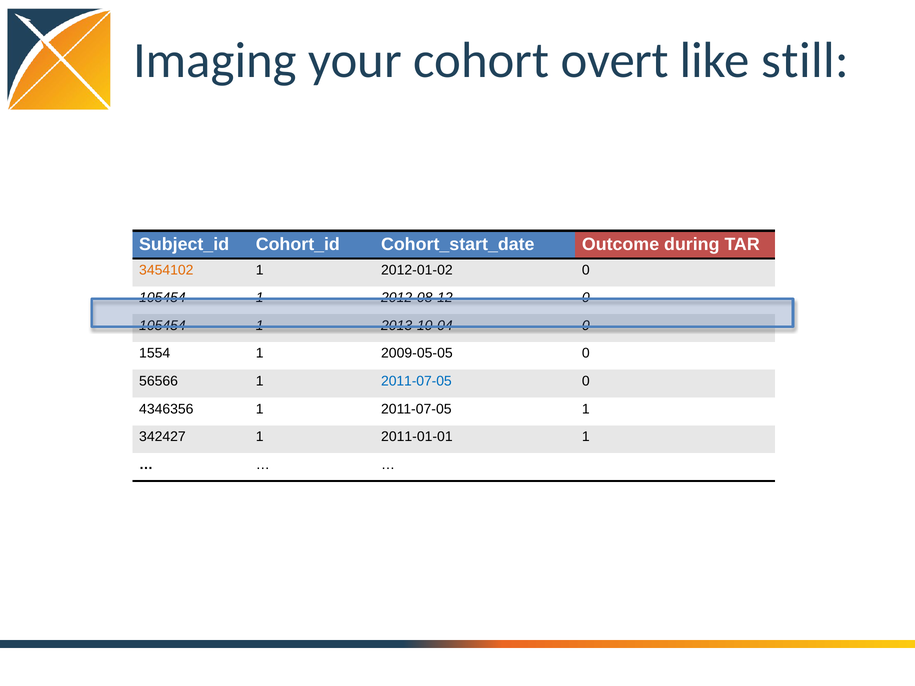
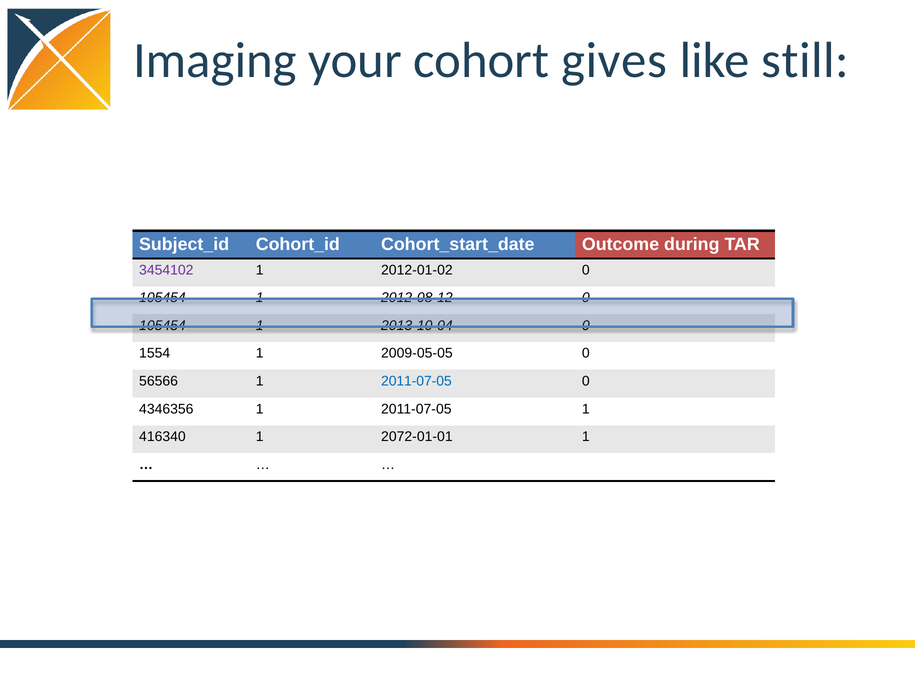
overt: overt -> gives (614, 61)
3454102 colour: orange -> purple (166, 270)
342427: 342427 -> 416340 (162, 437)
2011-01-01: 2011-01-01 -> 2072-01-01 (417, 437)
